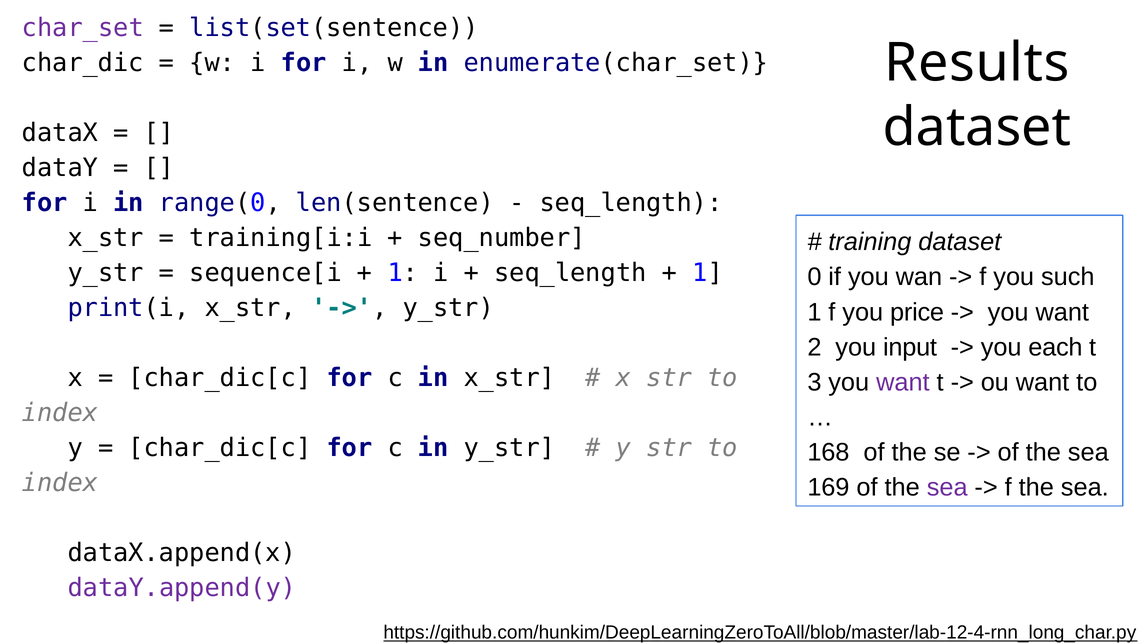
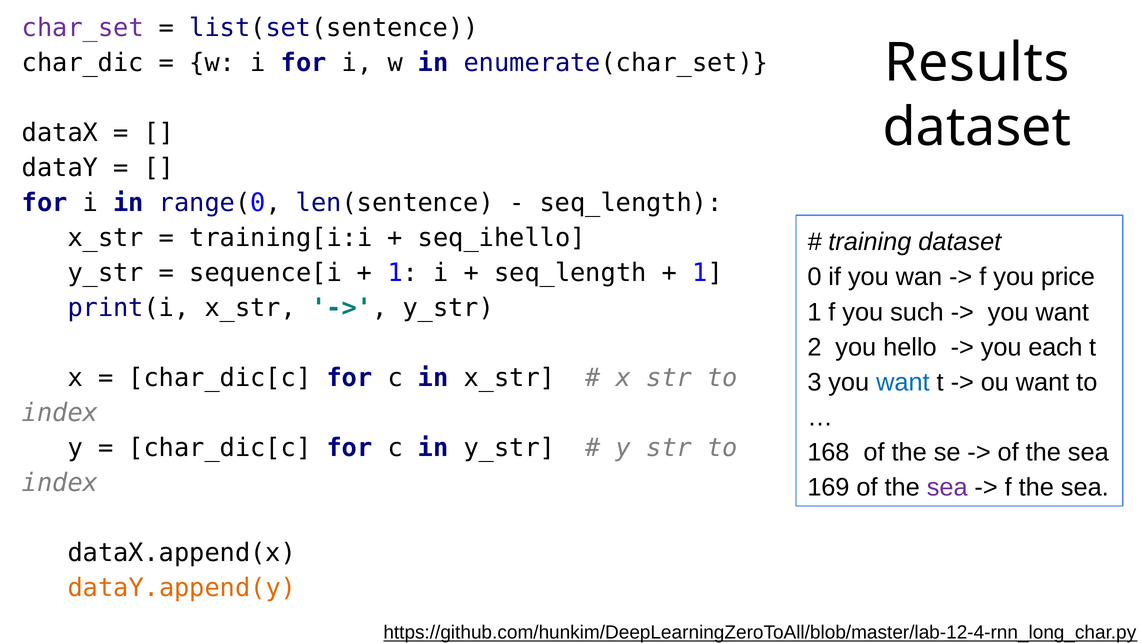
seq_number: seq_number -> seq_ihello (502, 238)
such: such -> price (1068, 277)
price: price -> such (917, 312)
input: input -> hello (910, 347)
want colour: purple -> blue (903, 382)
dataY.append(y colour: purple -> orange (182, 588)
